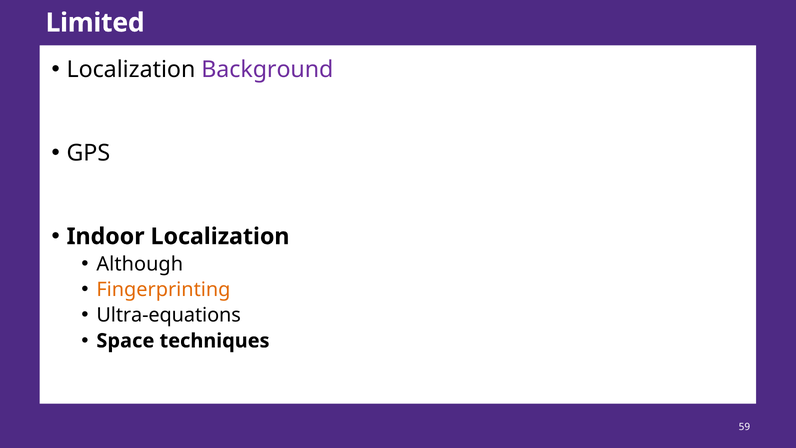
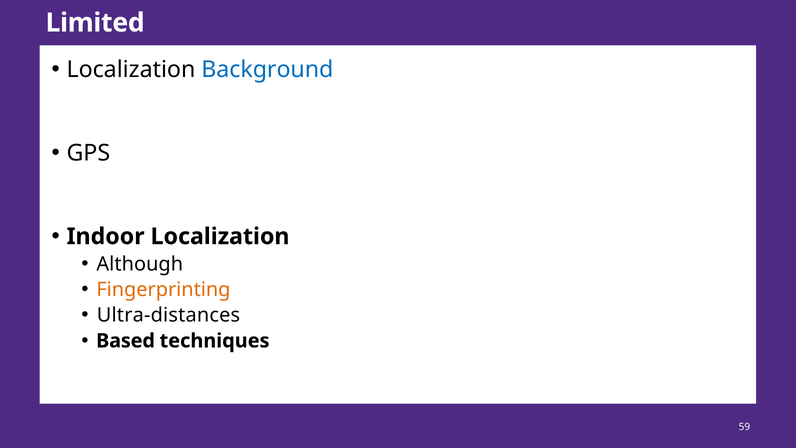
Background colour: purple -> blue (267, 70)
Ultra-equations: Ultra-equations -> Ultra-distances (168, 315)
Space: Space -> Based (126, 341)
